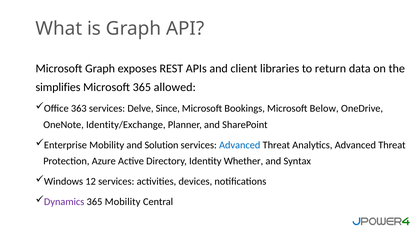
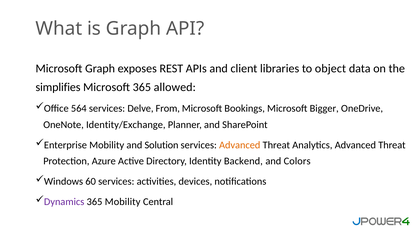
return: return -> object (330, 69)
363: 363 -> 564 (79, 109)
Since: Since -> From (168, 109)
Below: Below -> Bigger (324, 109)
Advanced colour: blue -> orange (240, 145)
Whether: Whether -> Backend (243, 161)
Syntax: Syntax -> Colors (297, 161)
12: 12 -> 60 (91, 182)
